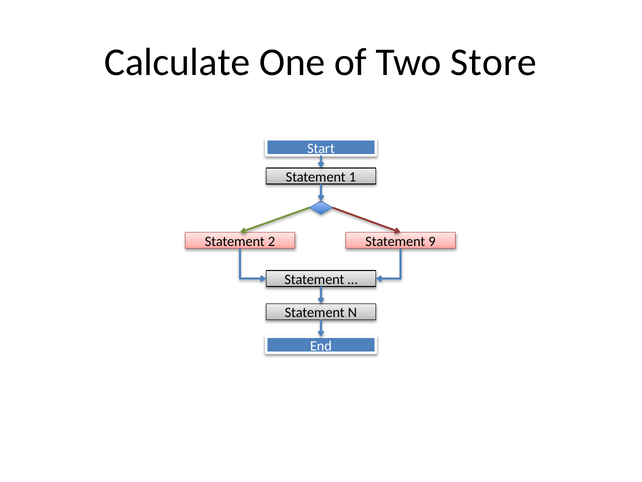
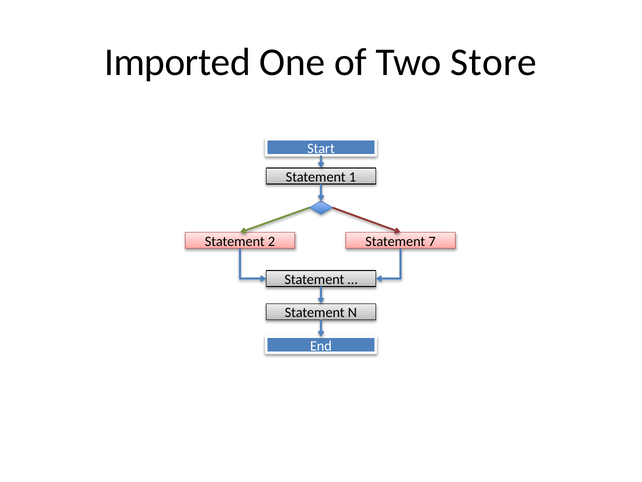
Calculate: Calculate -> Imported (177, 62)
9: 9 -> 7 (432, 241)
